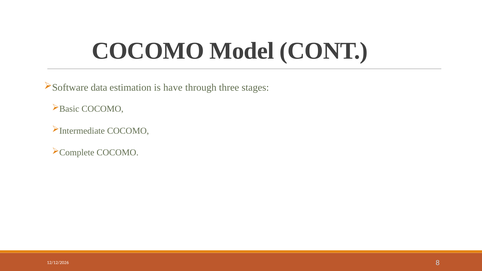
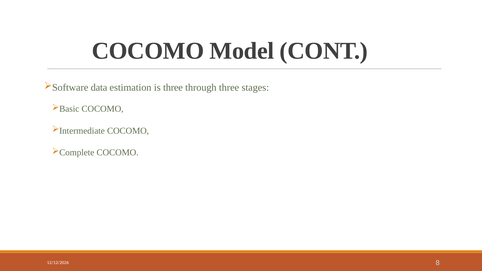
is have: have -> three (173, 88)
